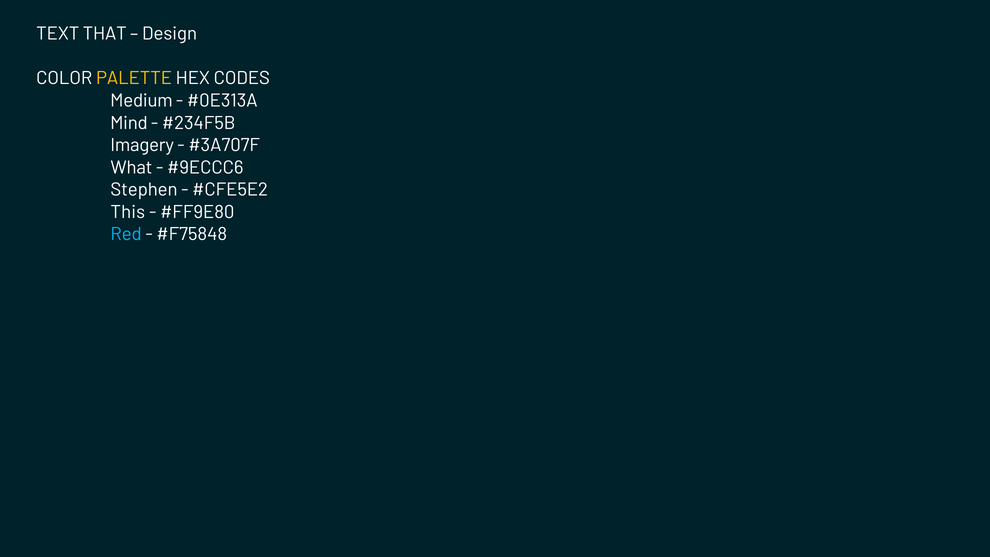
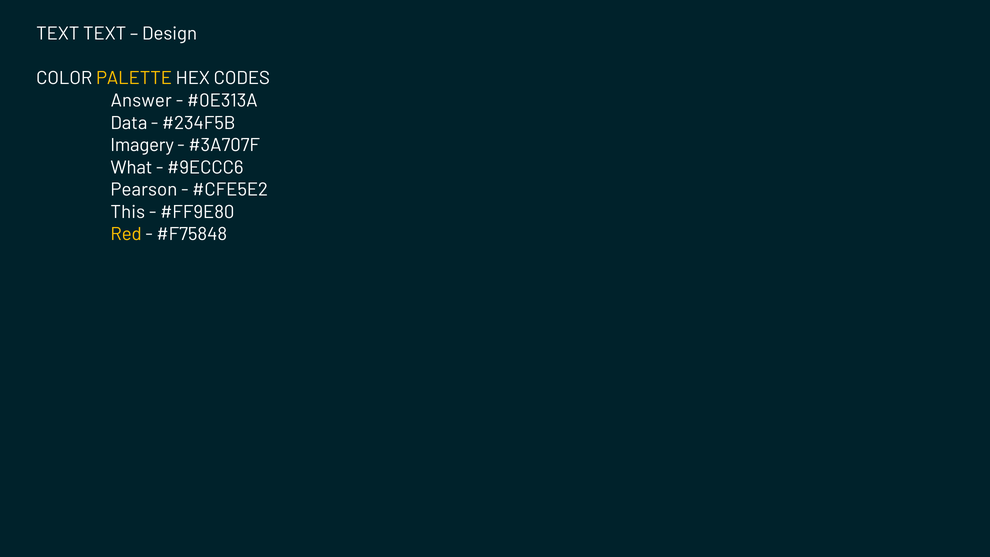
TEXT THAT: THAT -> TEXT (105, 34)
Medium: Medium -> Answer (141, 101)
Mind: Mind -> Data (129, 123)
Stephen: Stephen -> Pearson (144, 190)
Red colour: light blue -> yellow (126, 234)
